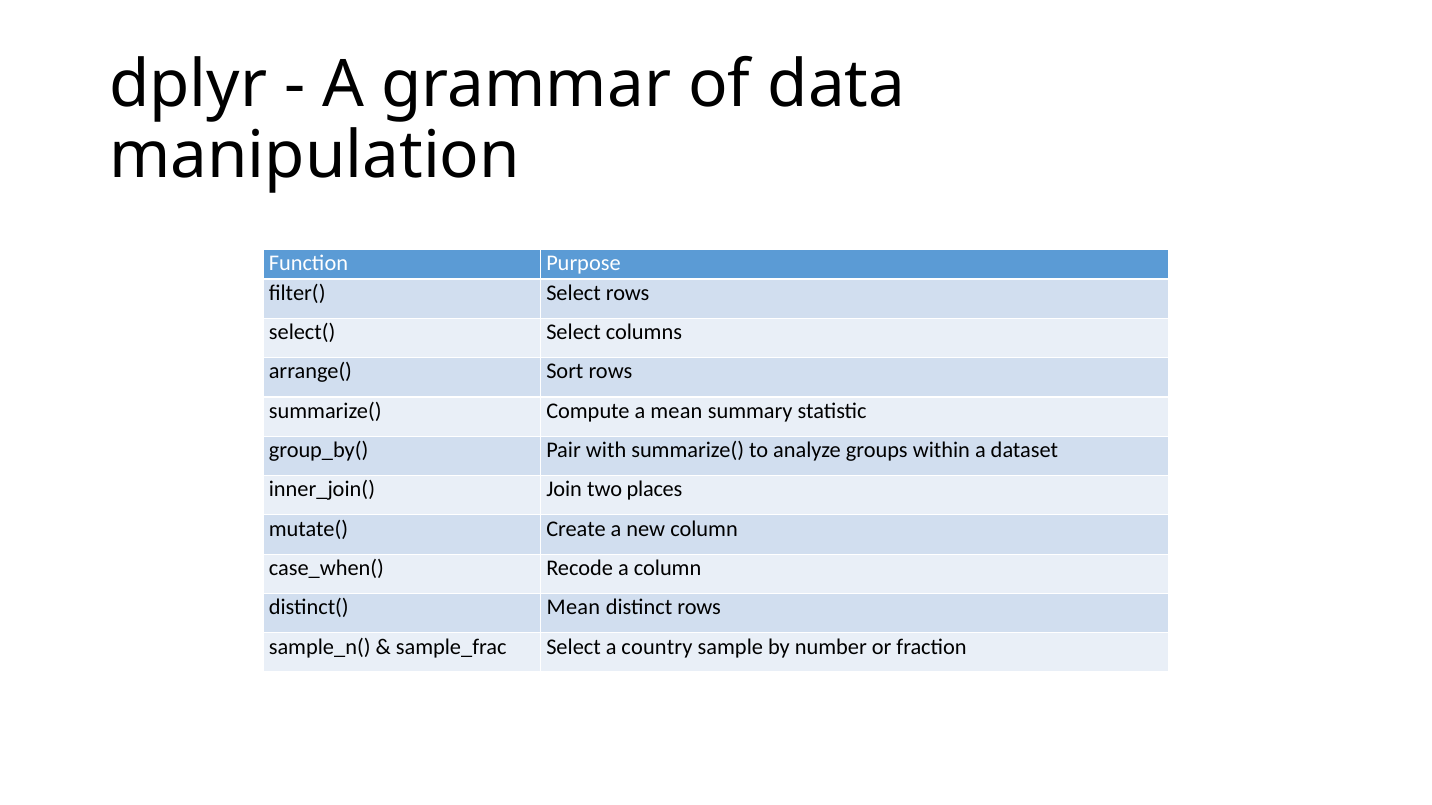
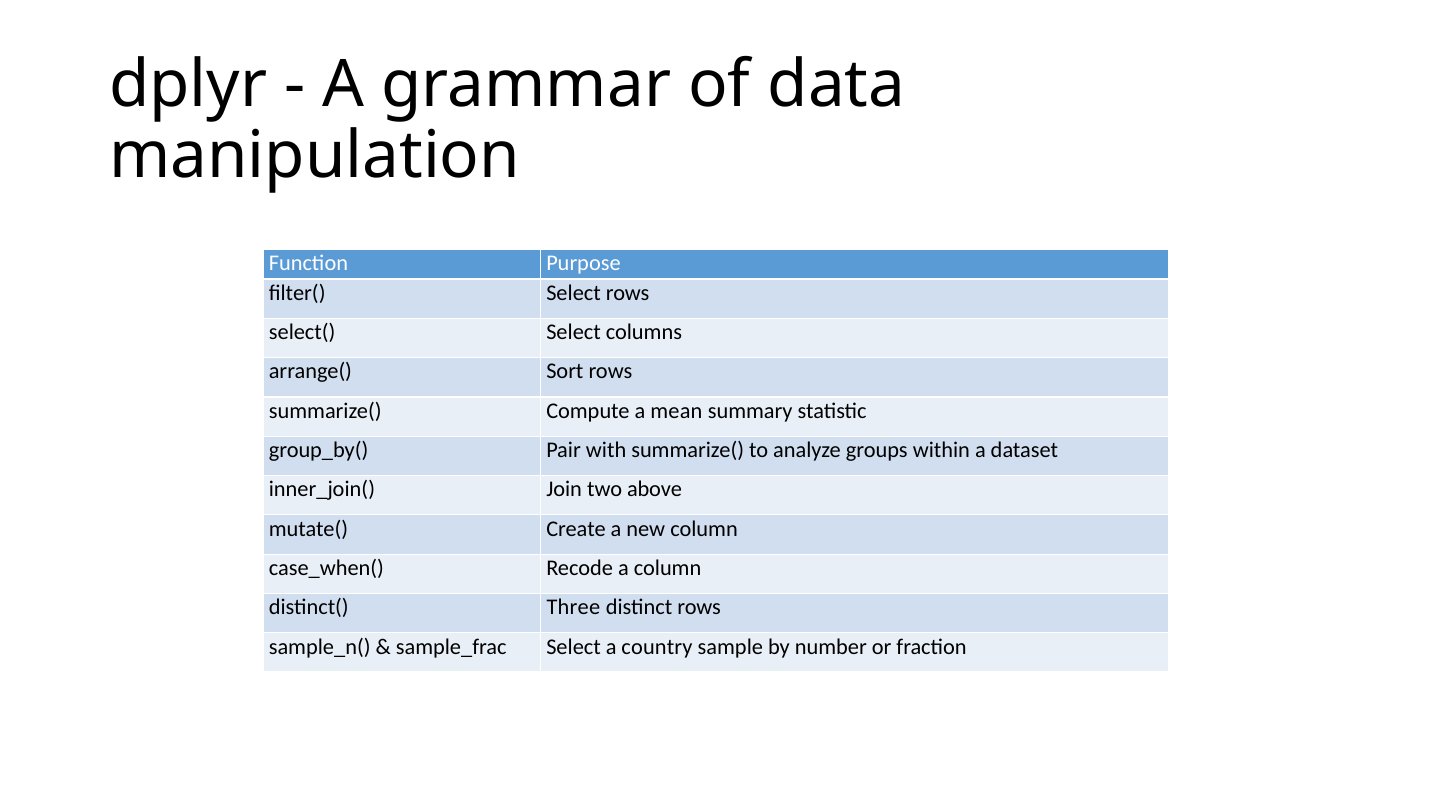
places: places -> above (654, 490)
distinct( Mean: Mean -> Three (573, 608)
